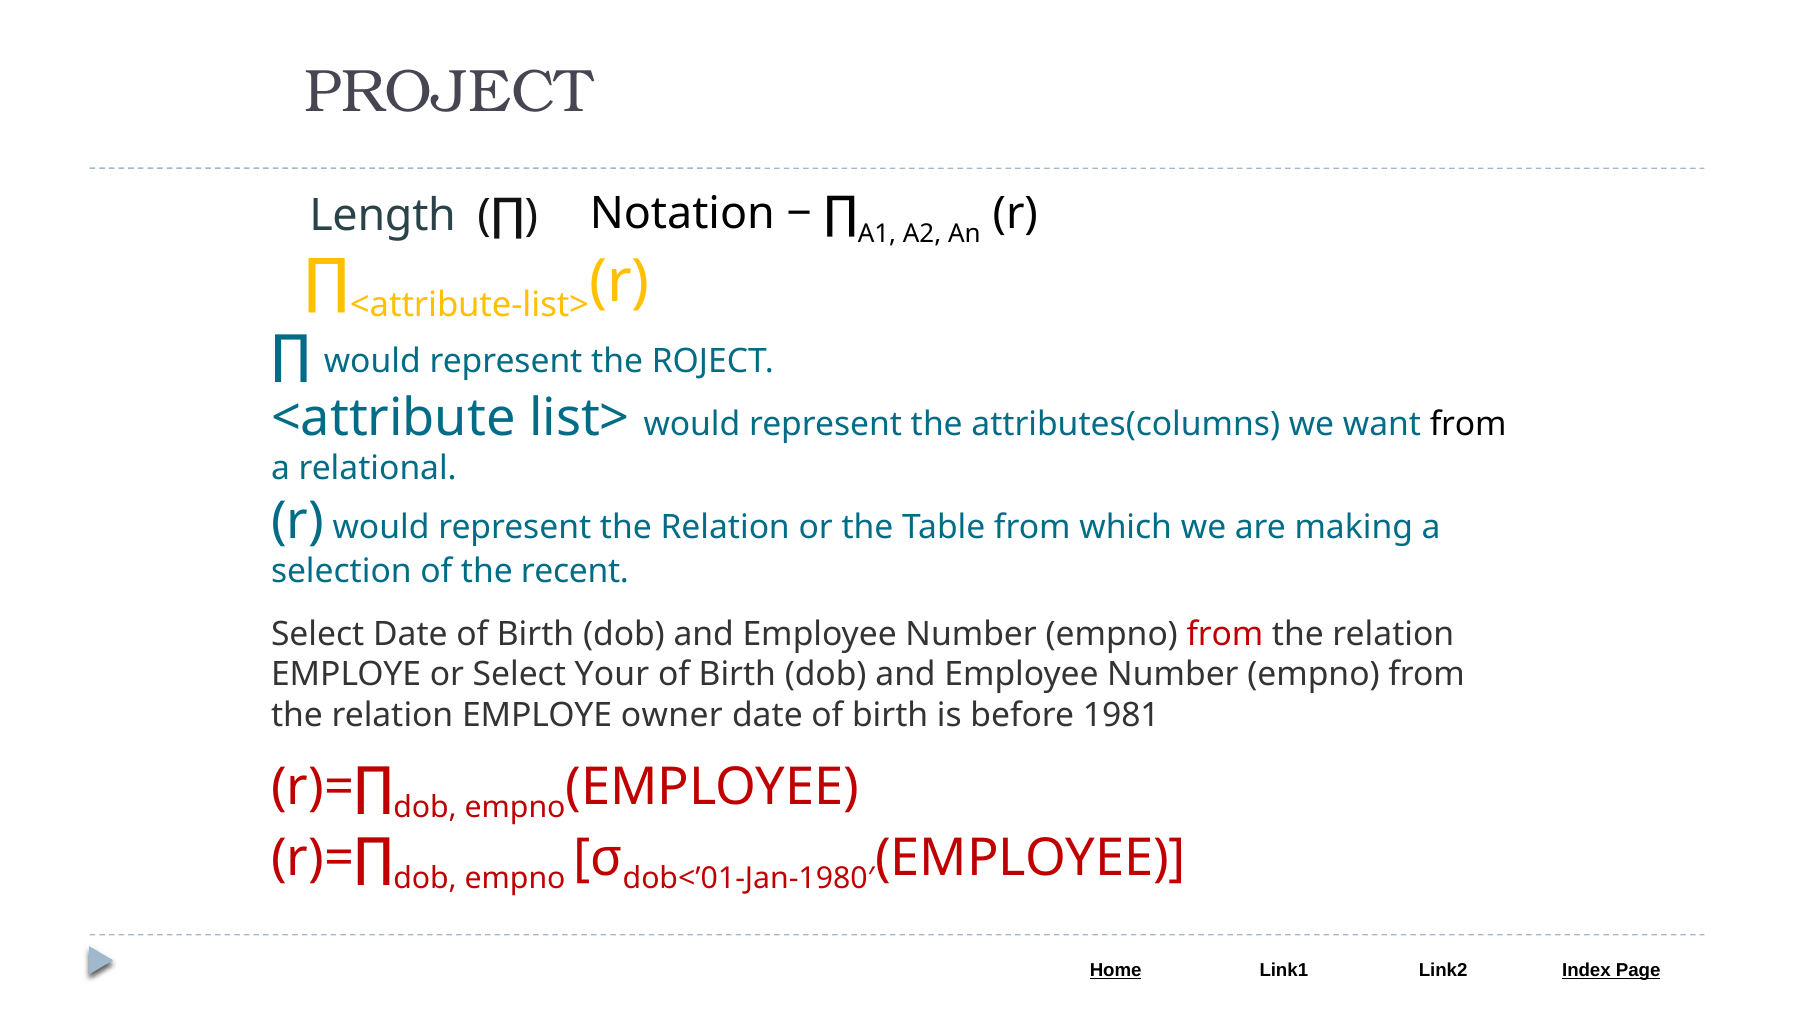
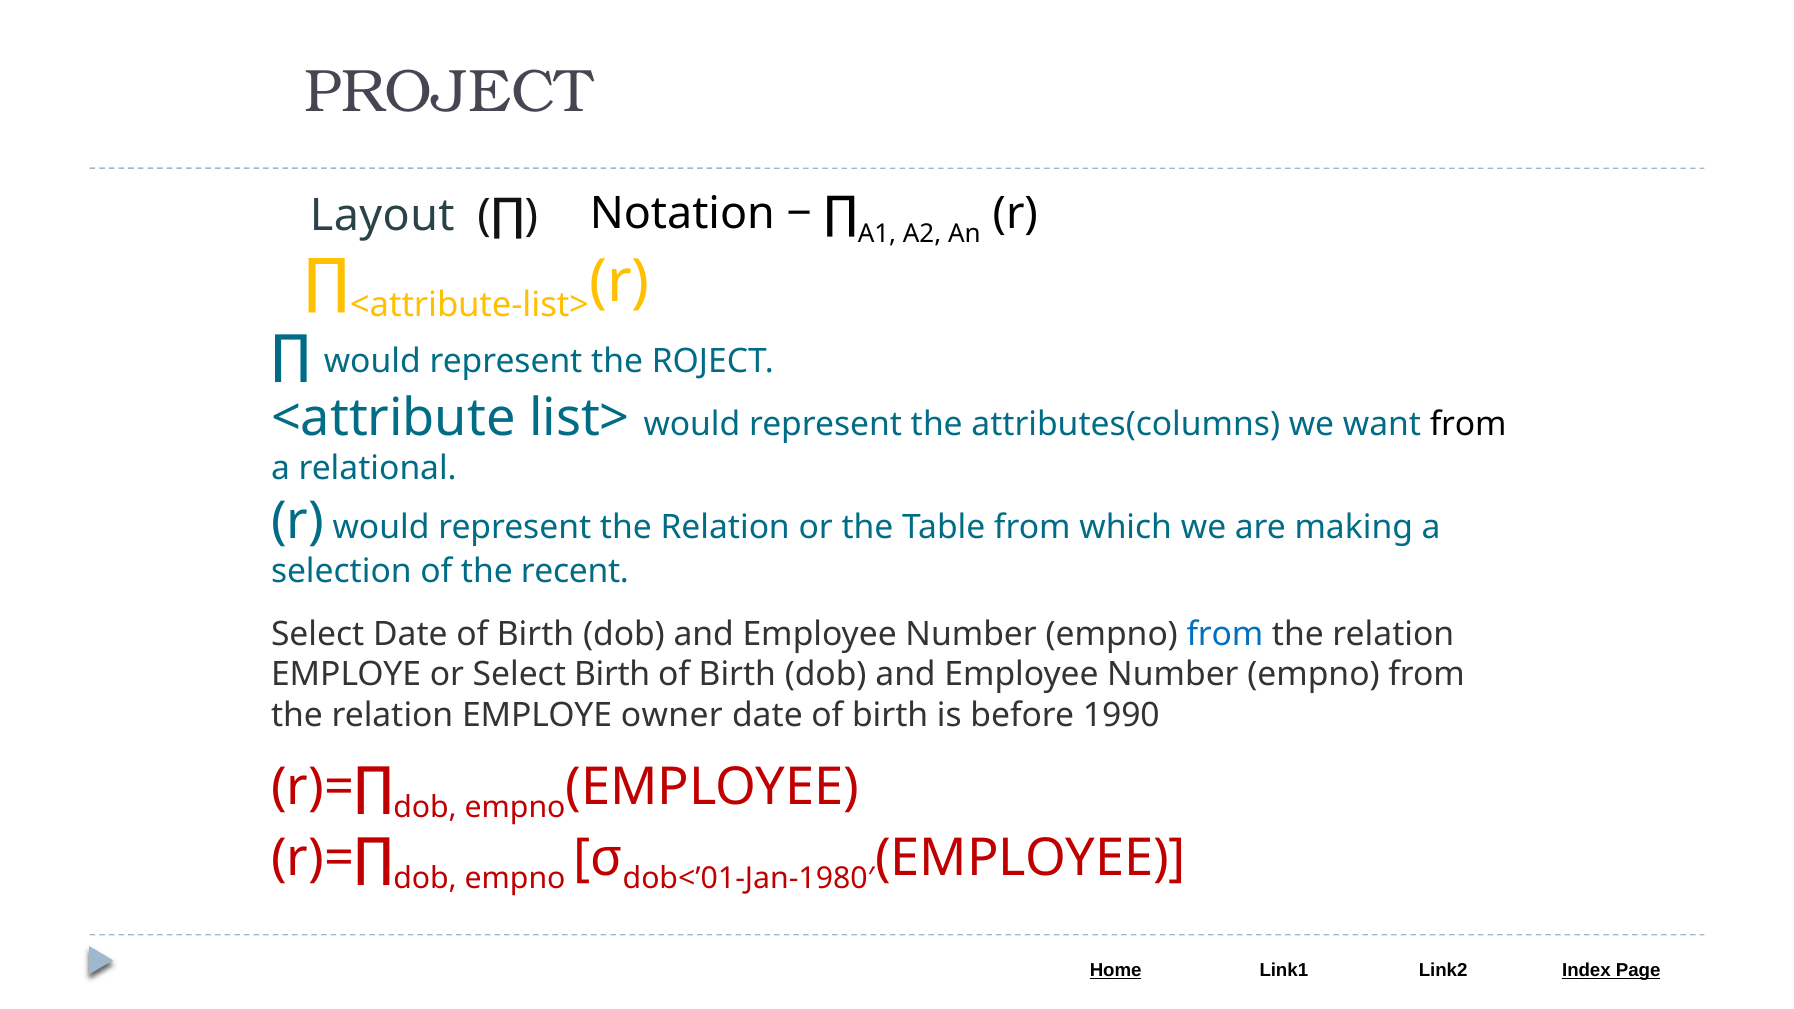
Length: Length -> Layout (382, 216)
from colour: red -> blue (1225, 635)
Select Your: Your -> Birth (612, 675)
1981: 1981 -> 1990 (1121, 715)
